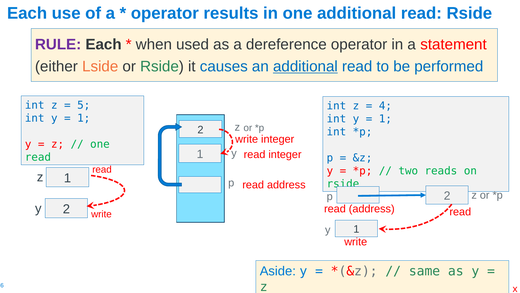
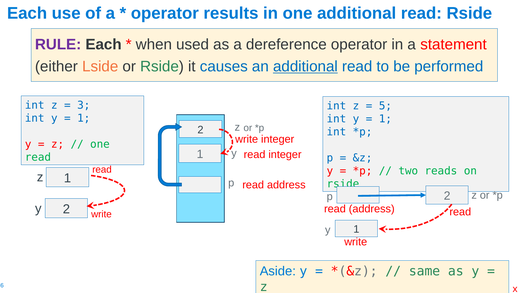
5: 5 -> 3 (84, 105)
4: 4 -> 5 (385, 106)
